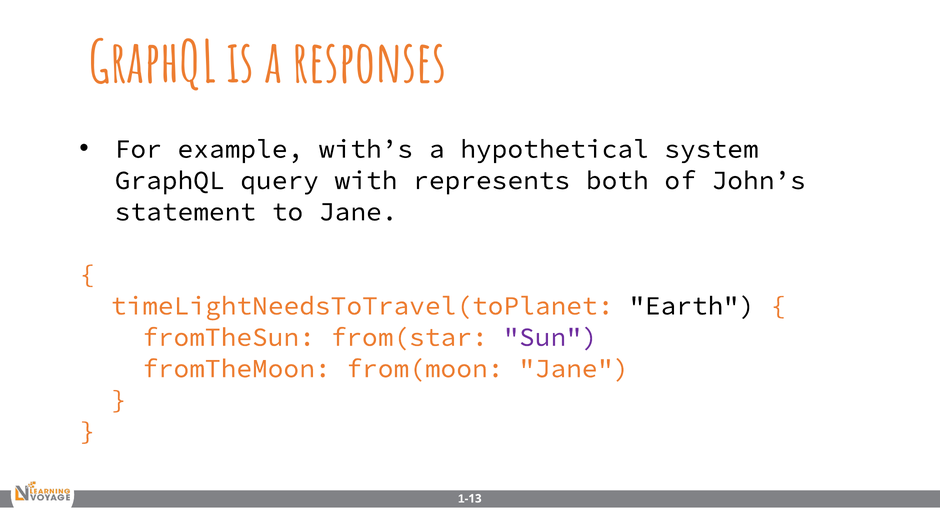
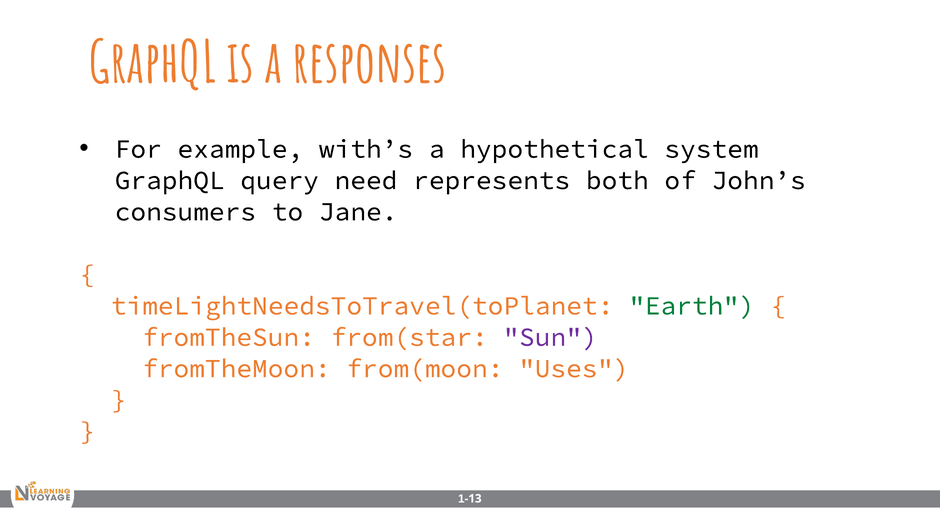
with: with -> need (366, 180)
statement: statement -> consumers (185, 212)
Earth colour: black -> green (692, 306)
from(moon Jane: Jane -> Uses (574, 368)
